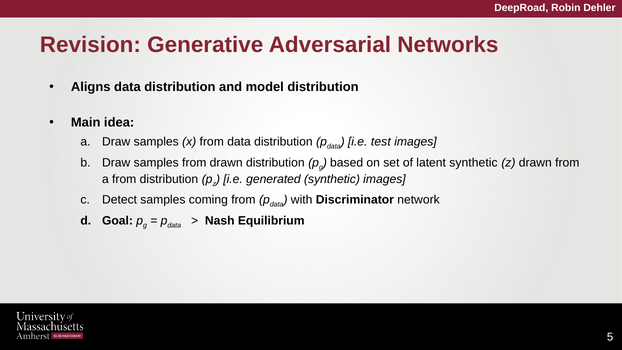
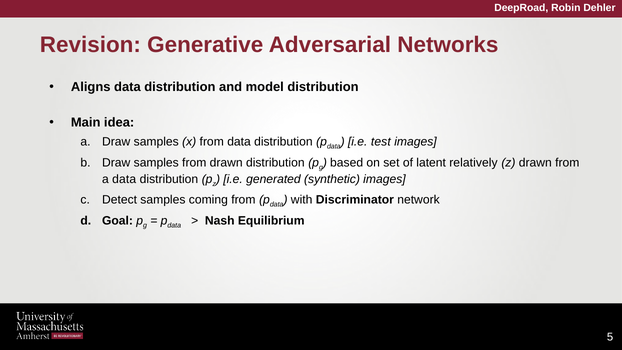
latent synthetic: synthetic -> relatively (473, 163)
a from: from -> data (124, 179)
